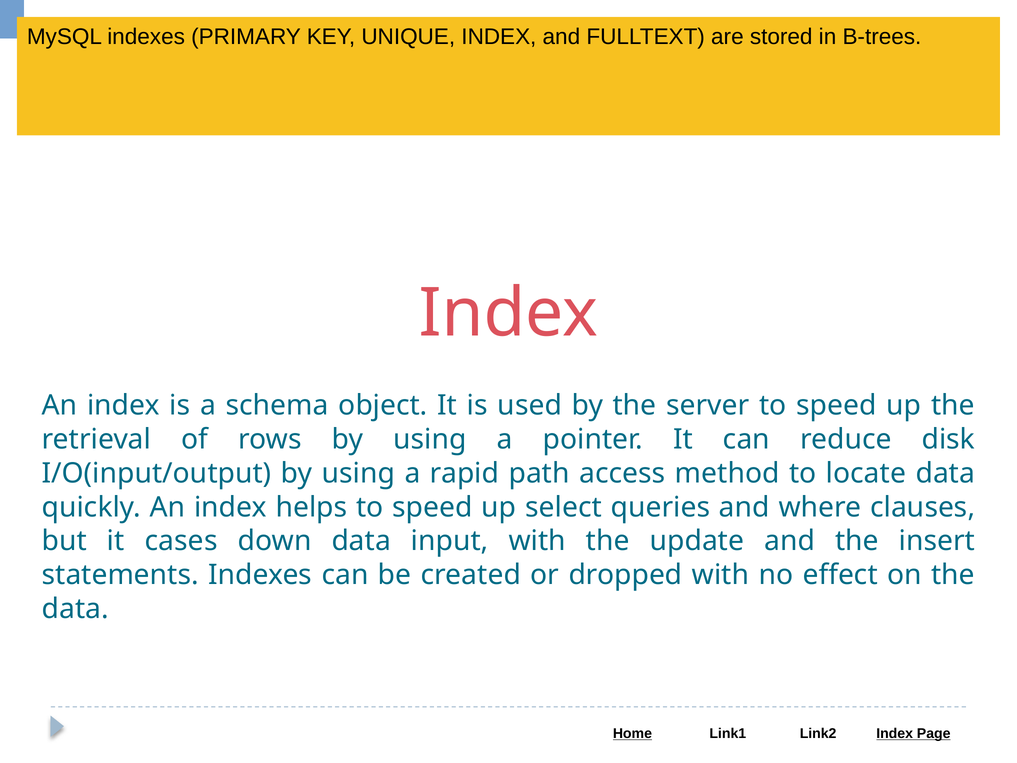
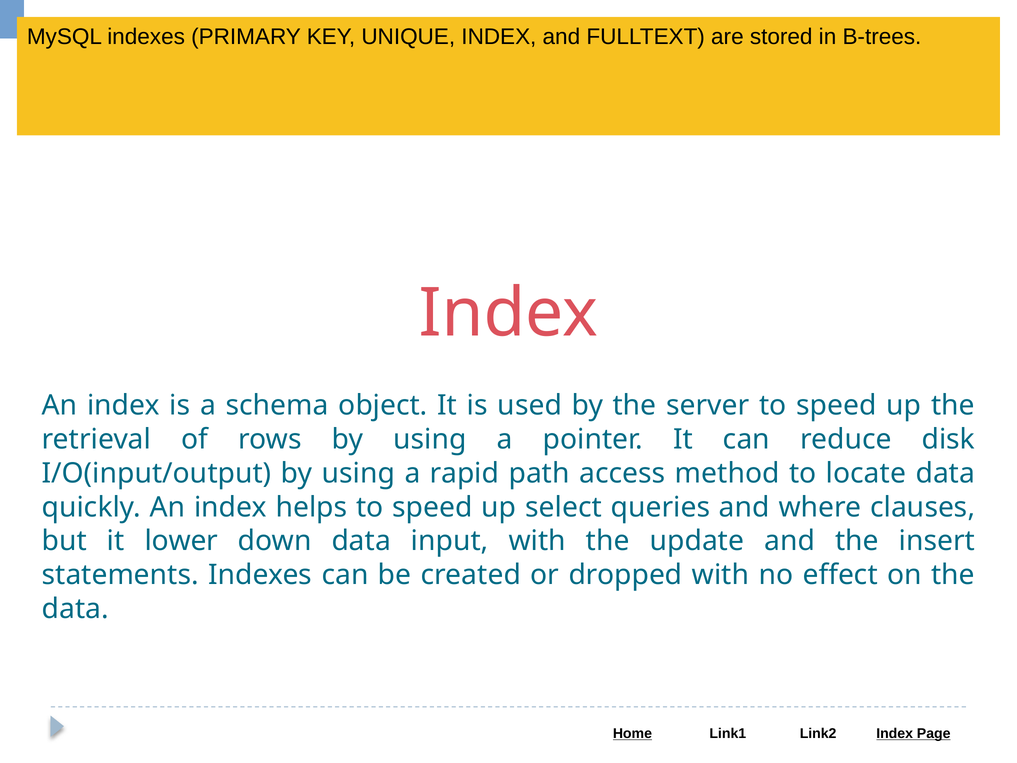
cases: cases -> lower (181, 541)
